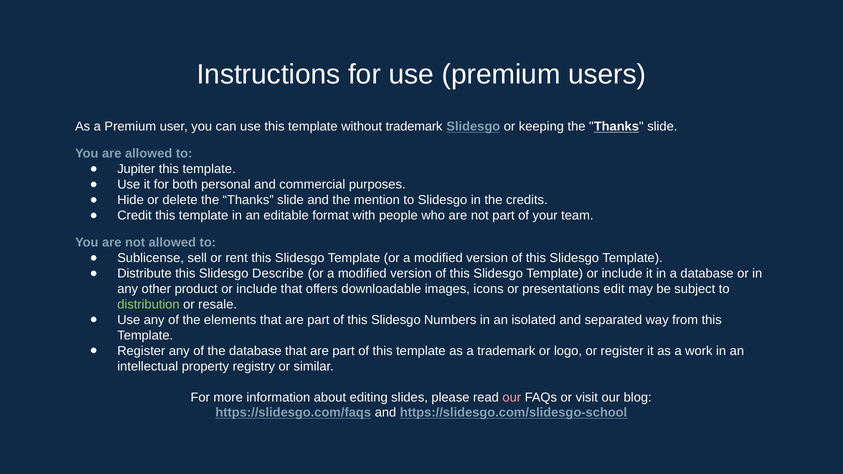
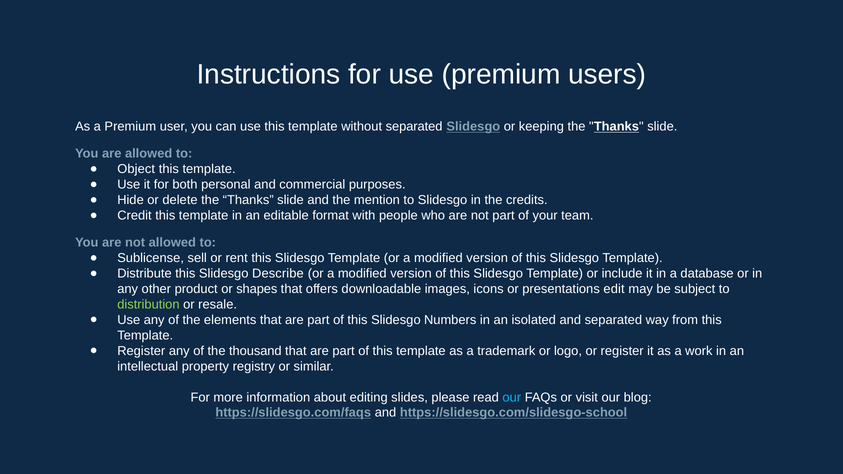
without trademark: trademark -> separated (414, 127)
Jupiter: Jupiter -> Object (136, 169)
product or include: include -> shapes (257, 289)
the database: database -> thousand (255, 351)
our colour: pink -> light blue (512, 397)
